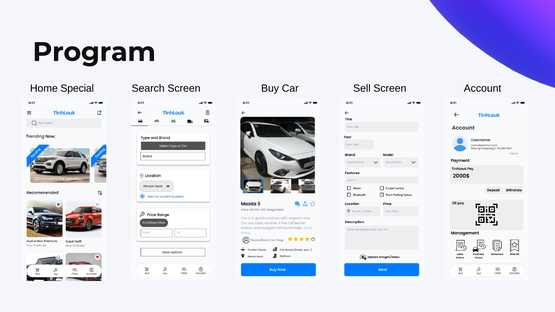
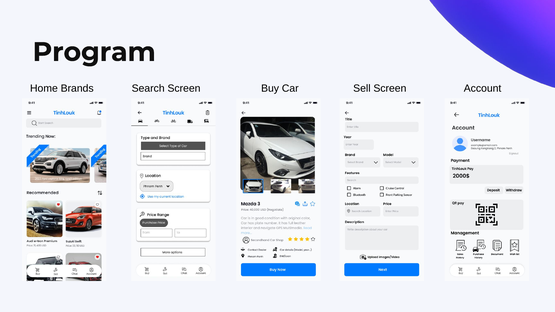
Special: Special -> Brands (77, 88)
